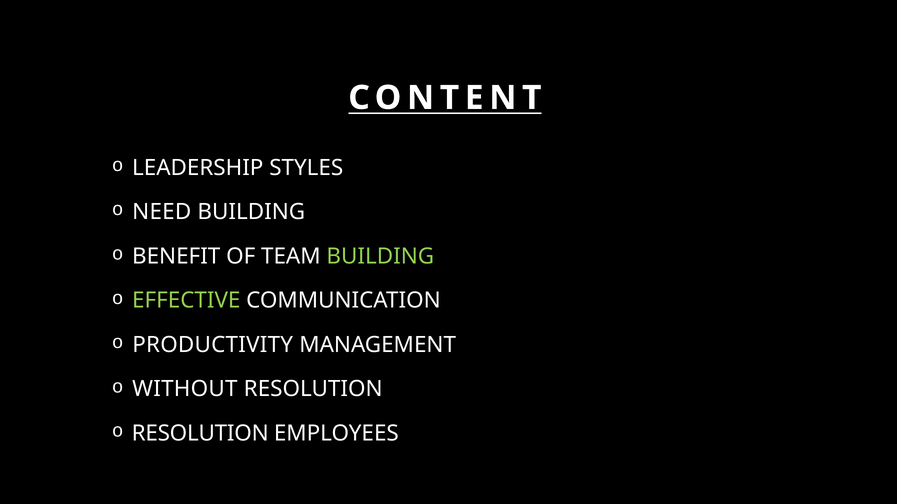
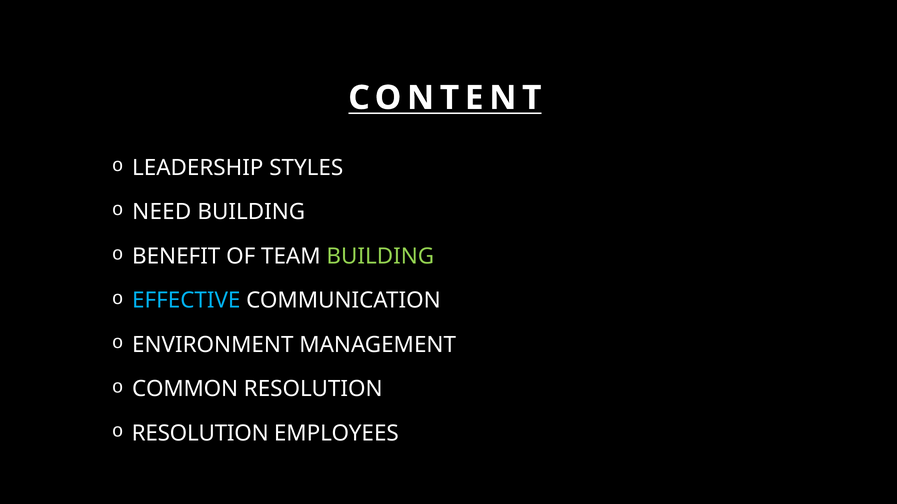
EFFECTIVE colour: light green -> light blue (186, 301)
PRODUCTIVITY: PRODUCTIVITY -> ENVIRONMENT (213, 345)
WITHOUT: WITHOUT -> COMMON (185, 389)
